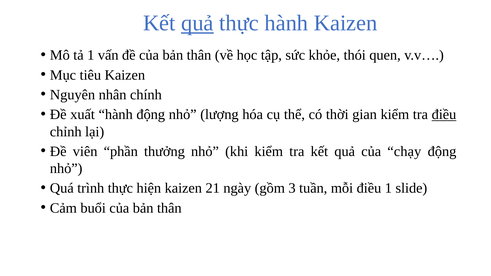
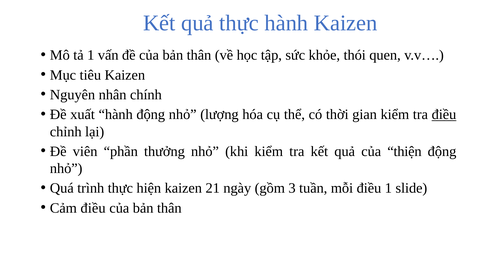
quả underline: present -> none (197, 23)
chạy: chạy -> thiện (404, 151)
Cảm buổi: buổi -> điều (93, 208)
